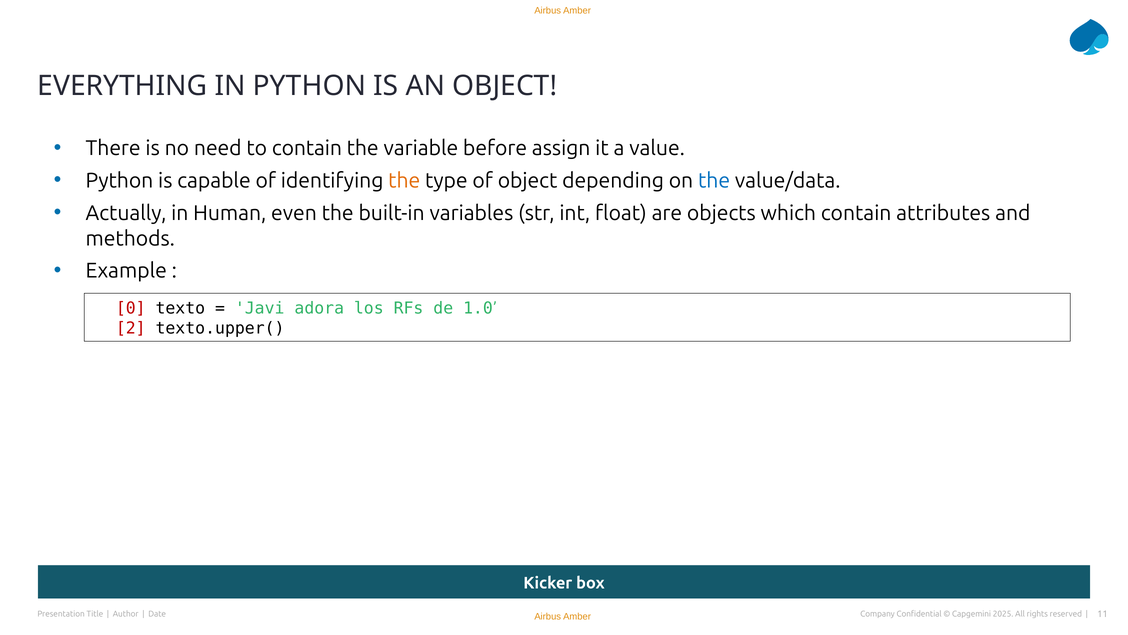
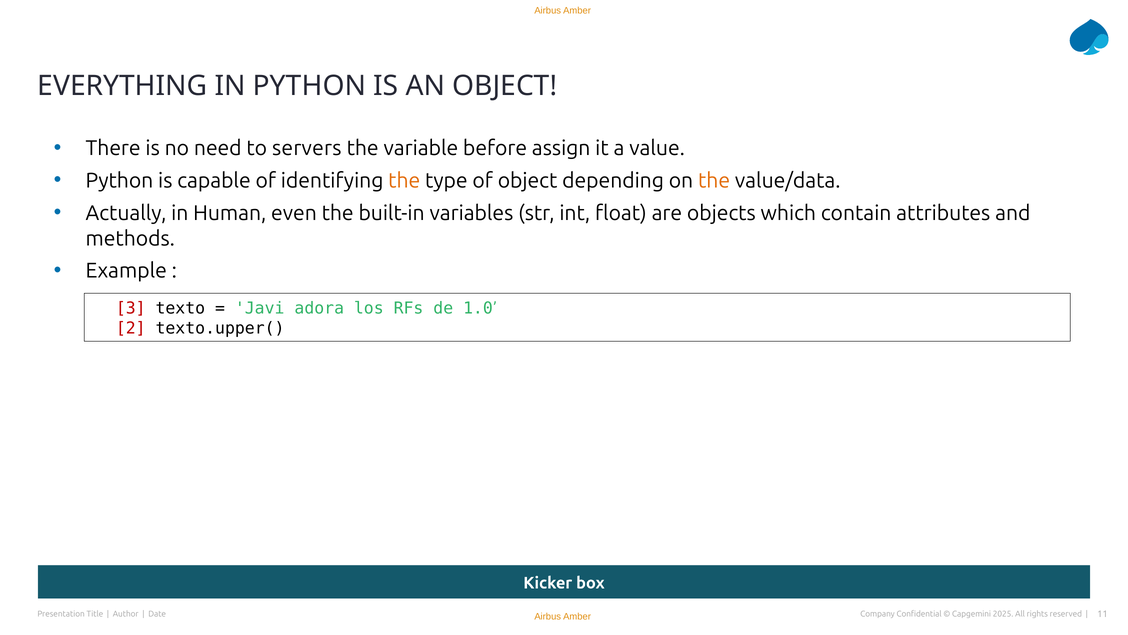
to contain: contain -> servers (307, 148)
the colour: blue -> orange (714, 181)
0: 0 -> 3 (131, 308)
